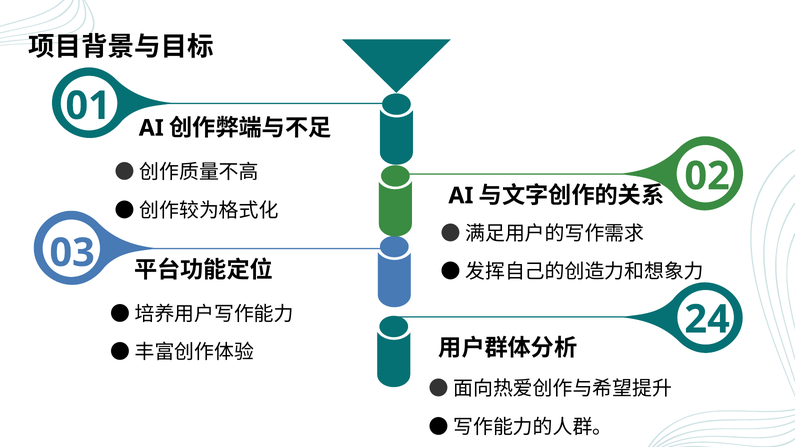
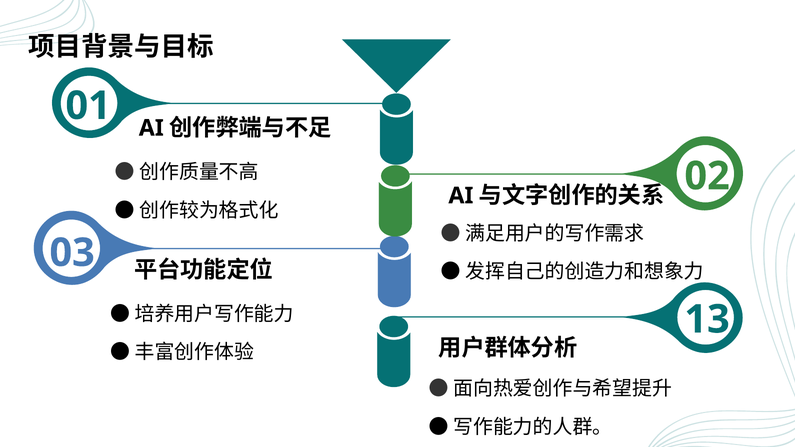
24: 24 -> 13 (707, 320)
